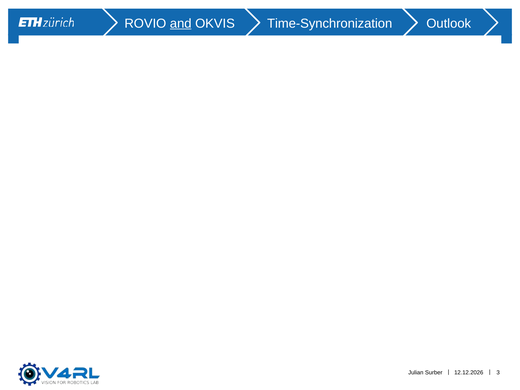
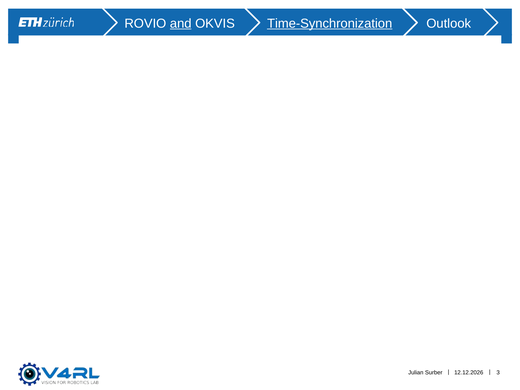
Time-Synchronization underline: none -> present (330, 23)
